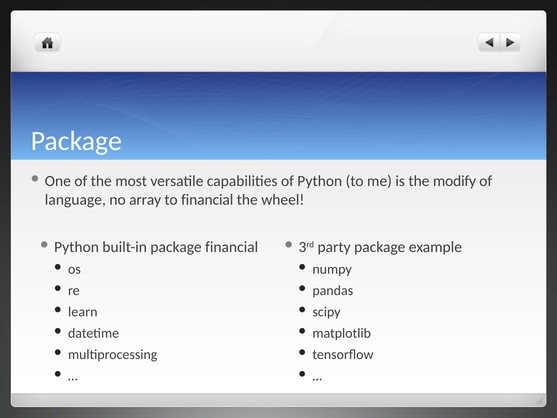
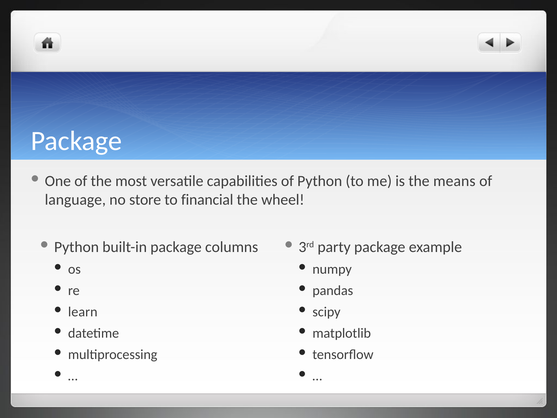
modify: modify -> means (454, 181)
array: array -> store (145, 200)
package financial: financial -> columns (232, 247)
